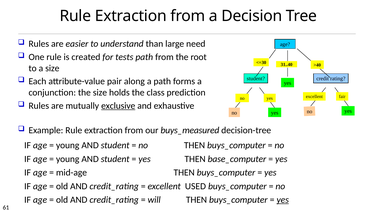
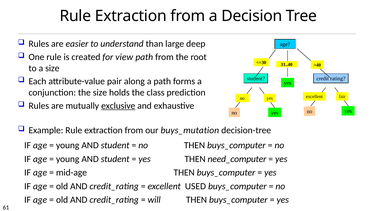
need: need -> deep (196, 44)
tests: tests -> view (124, 57)
buys_measured: buys_measured -> buys_mutation (190, 130)
base_computer: base_computer -> need_computer (237, 159)
yes underline: present -> none (283, 200)
